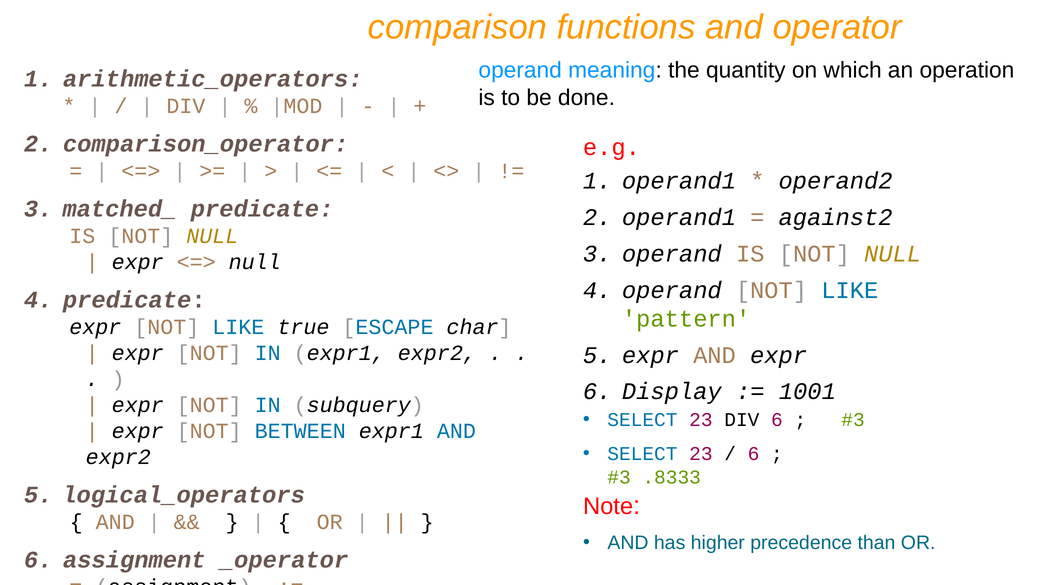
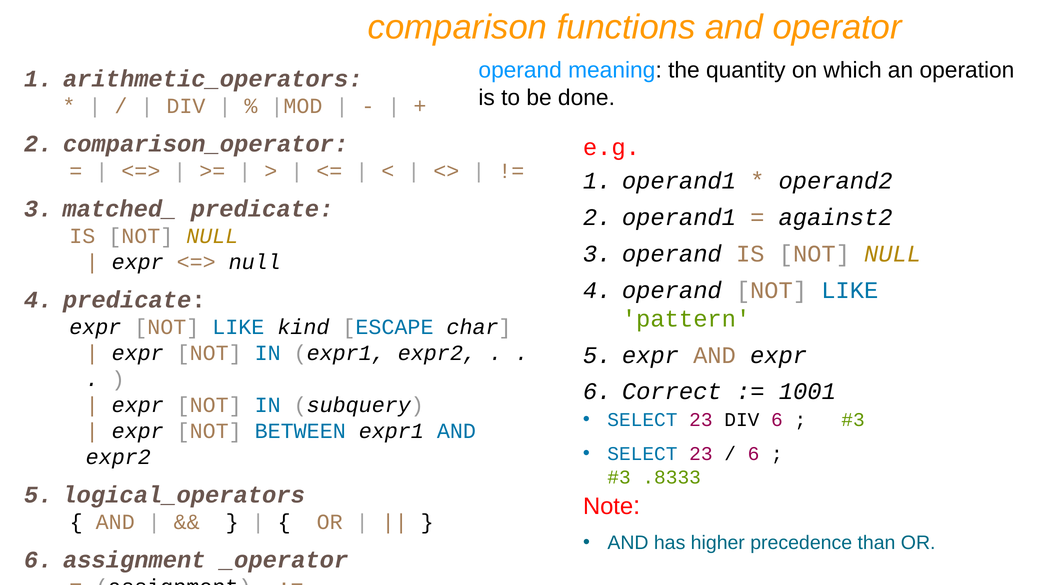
true: true -> kind (303, 327)
Display: Display -> Correct (672, 392)
